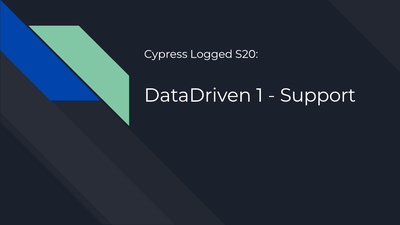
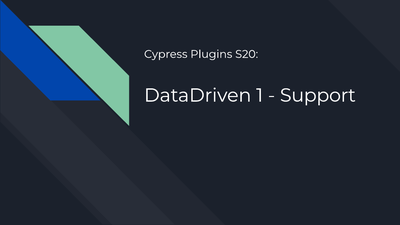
Logged: Logged -> Plugins (211, 54)
